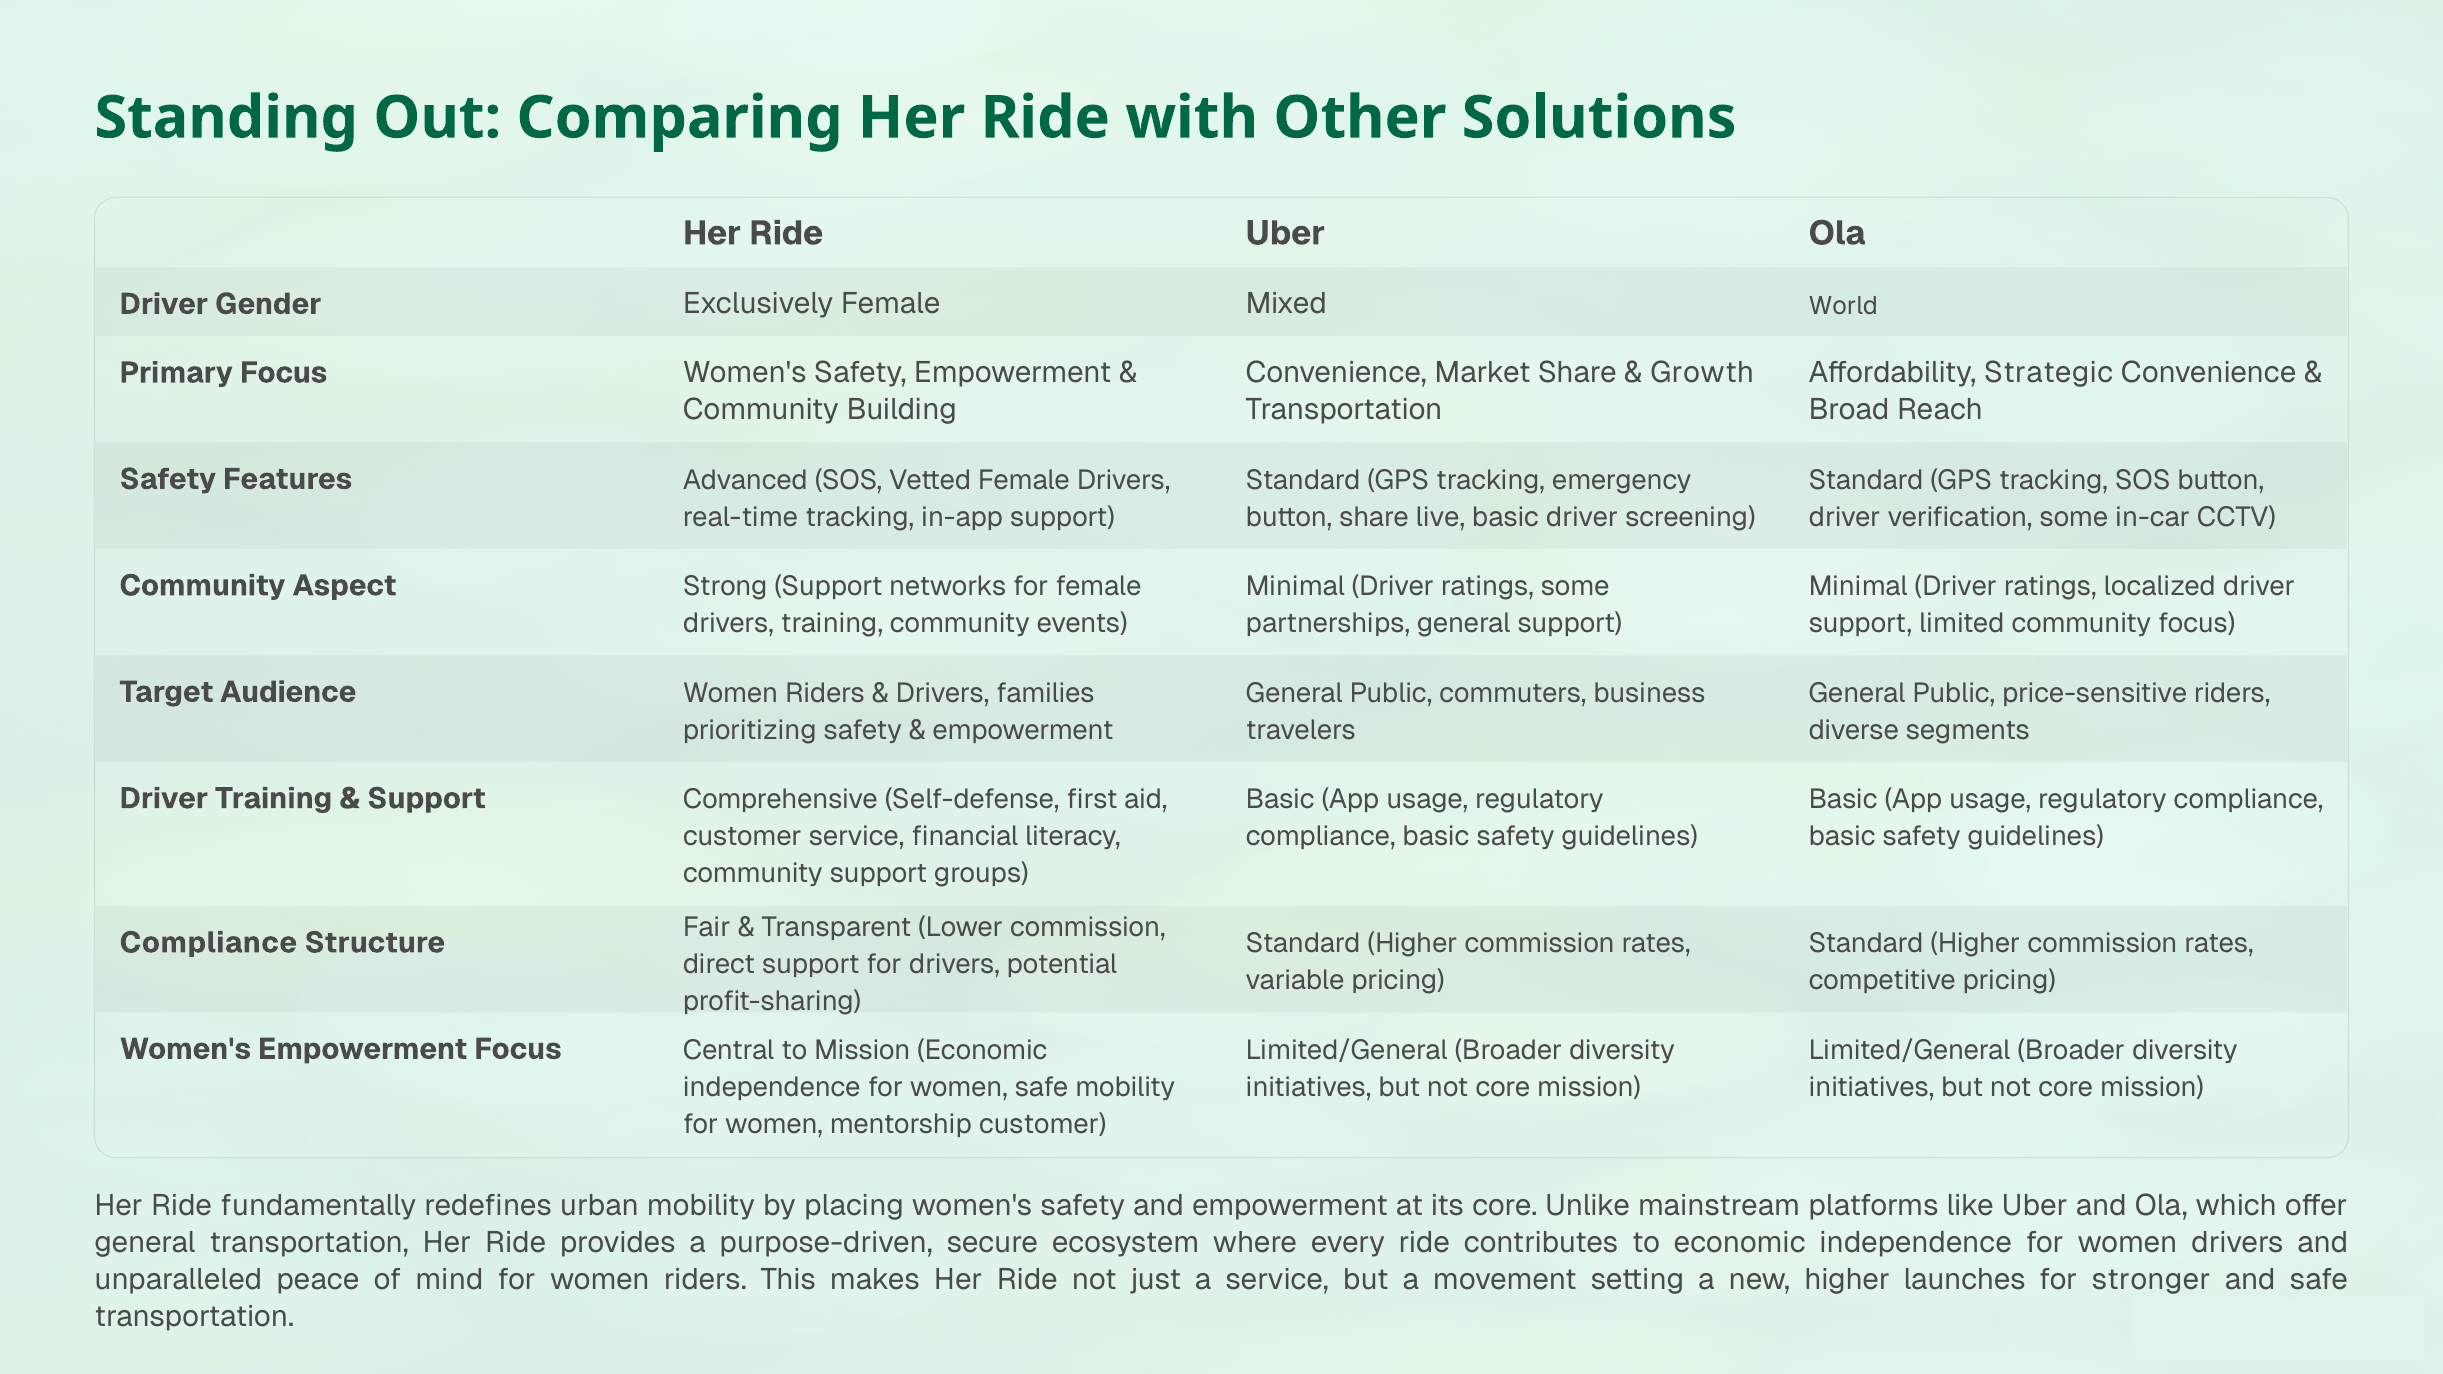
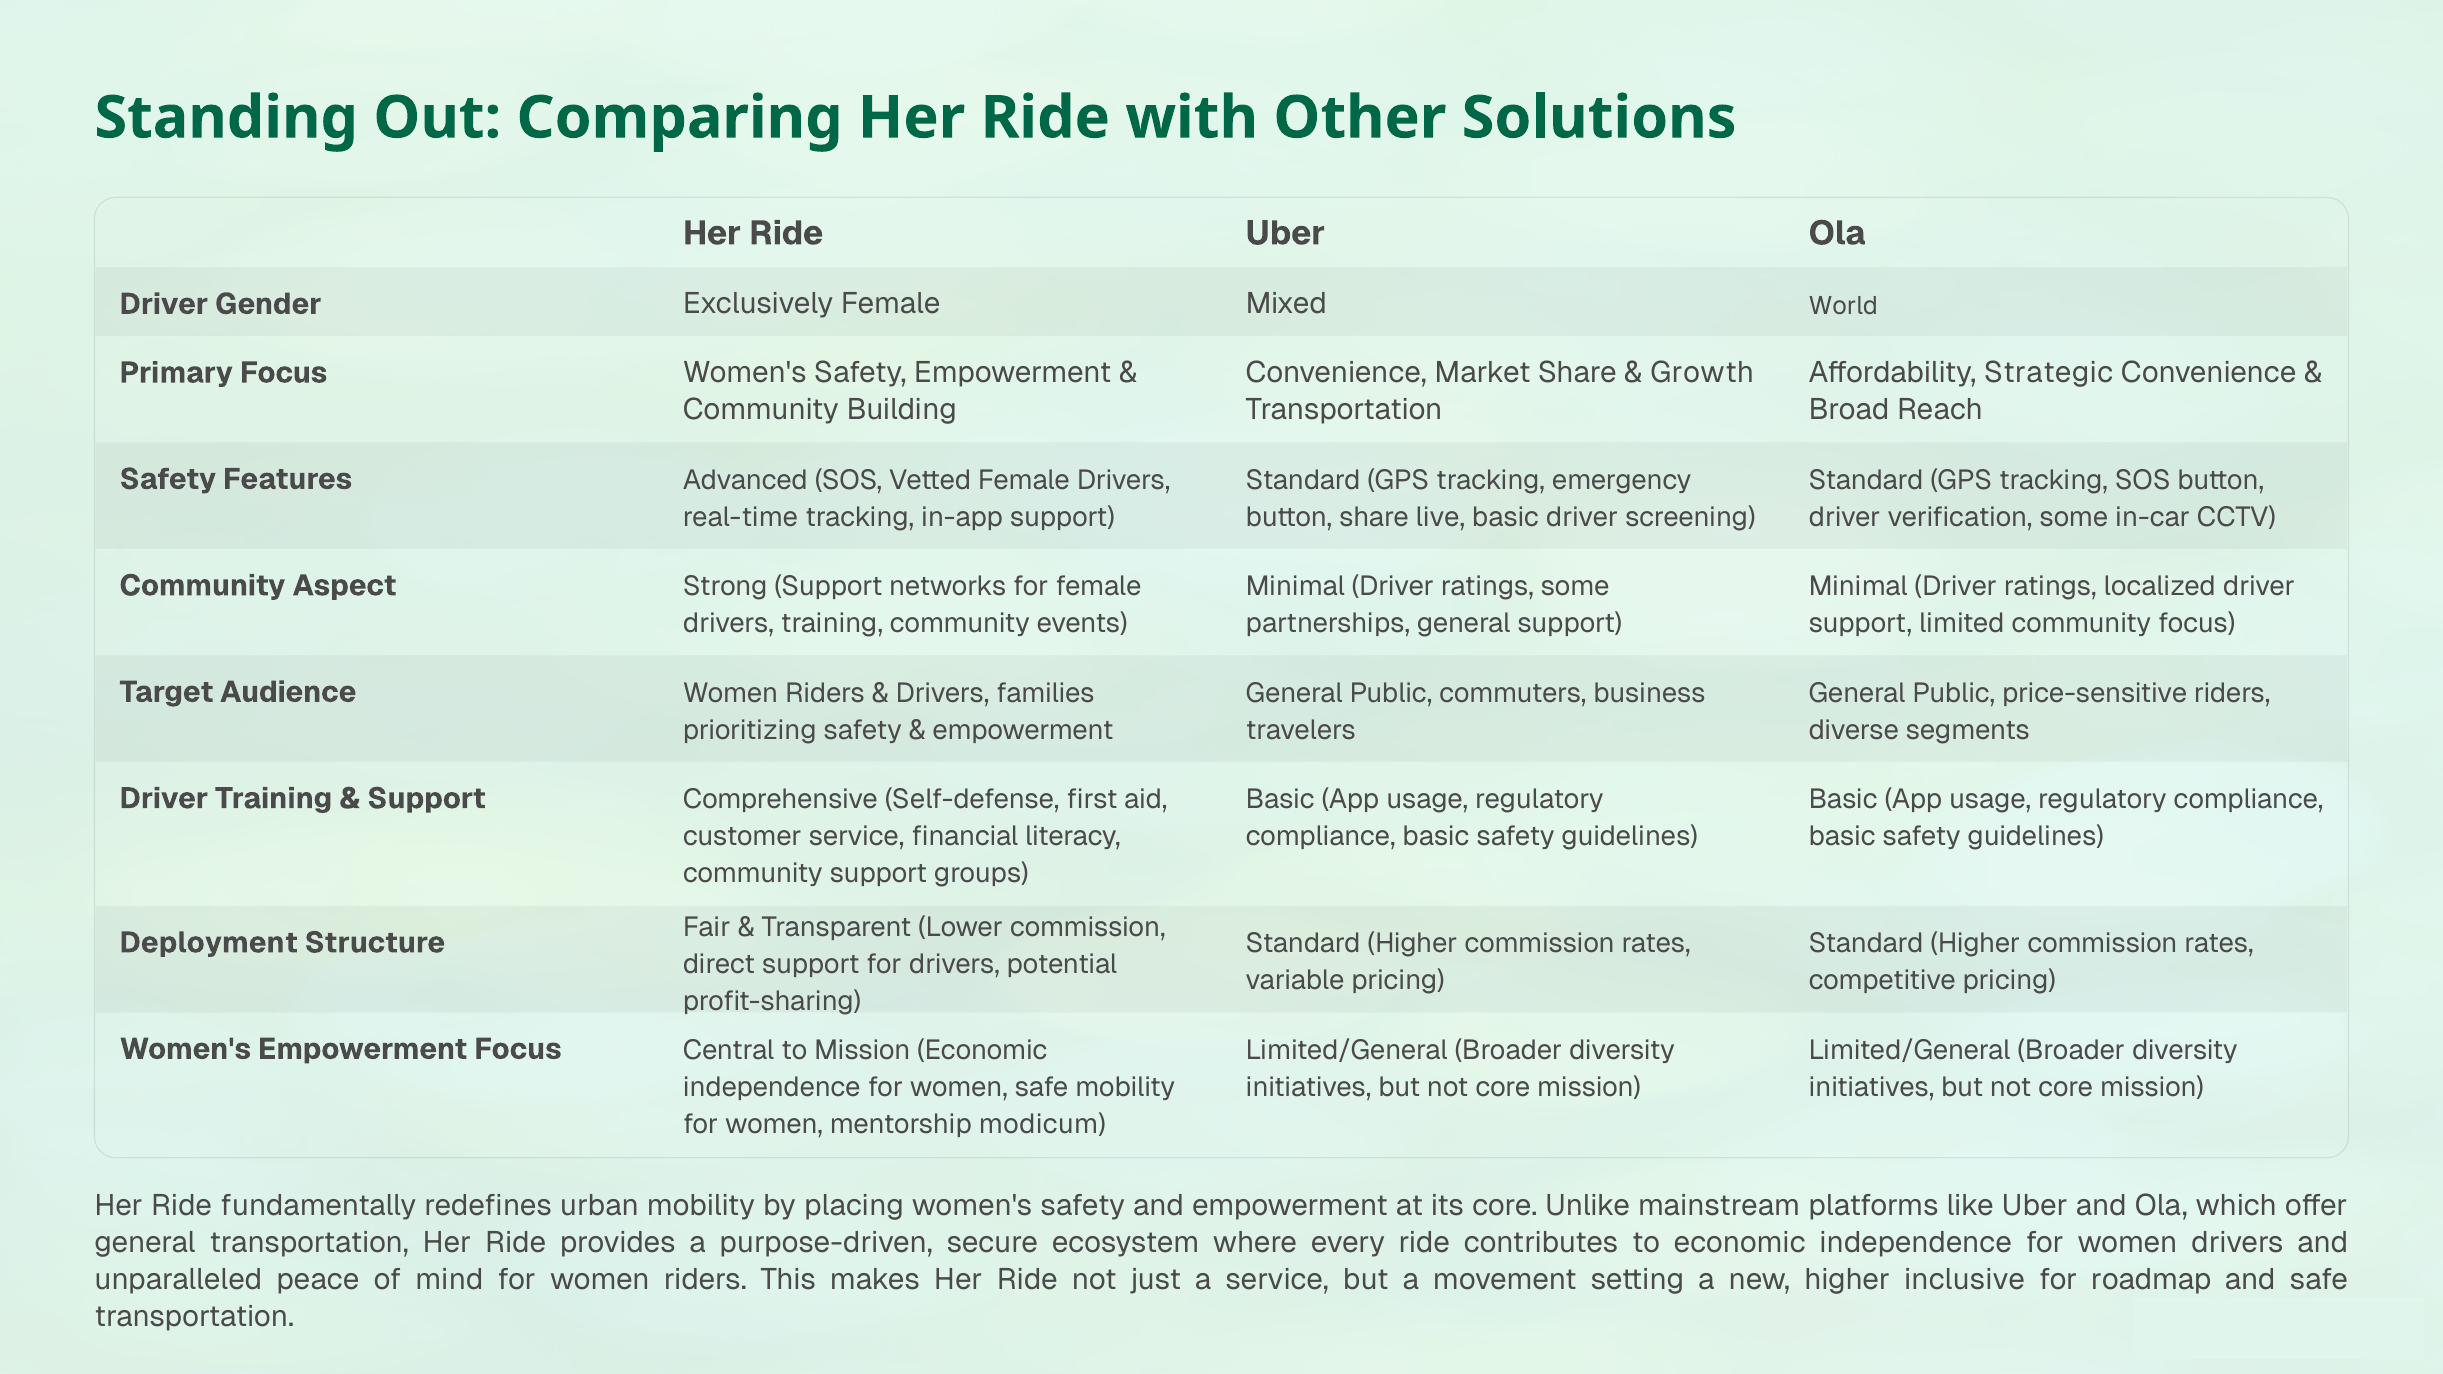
Compliance: Compliance -> Deployment (209, 943)
mentorship customer: customer -> modicum (1042, 1125)
launches: launches -> inclusive (1965, 1280)
stronger: stronger -> roadmap (2151, 1280)
